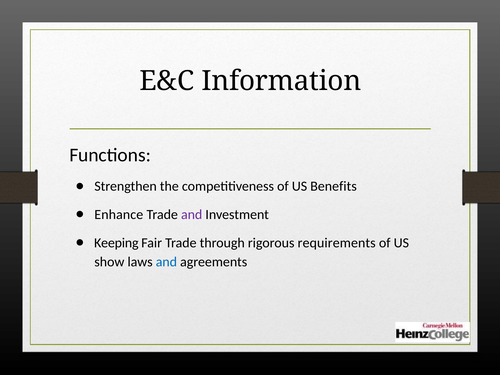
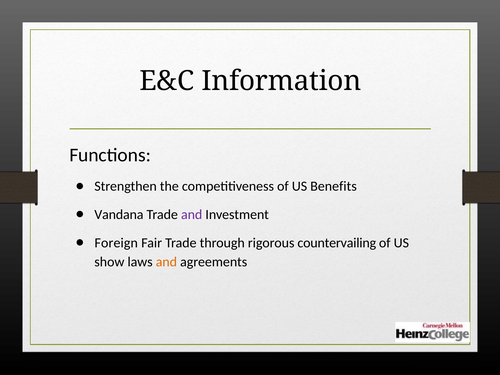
Enhance: Enhance -> Vandana (119, 215)
Keeping: Keeping -> Foreign (116, 243)
requirements: requirements -> countervailing (337, 243)
and colour: blue -> orange (166, 262)
